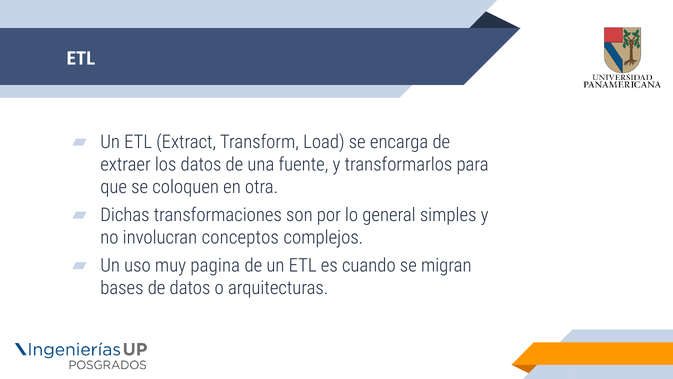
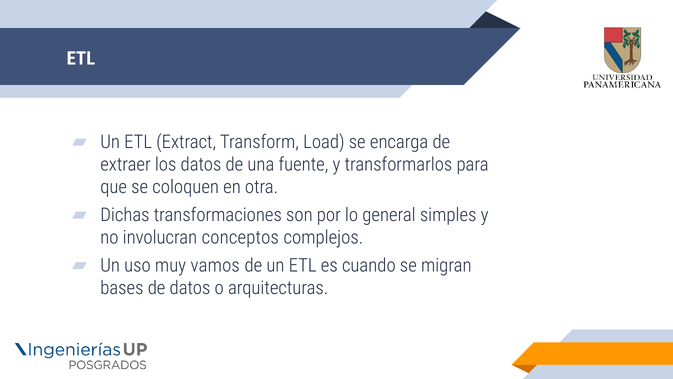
pagina: pagina -> vamos (215, 265)
